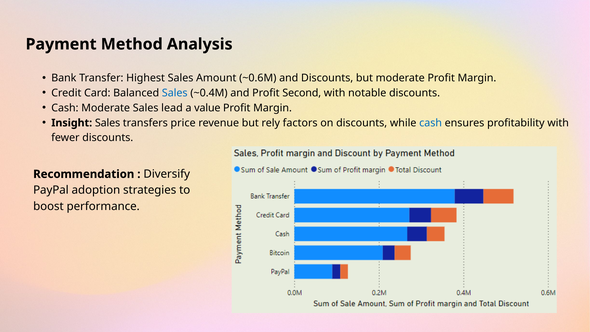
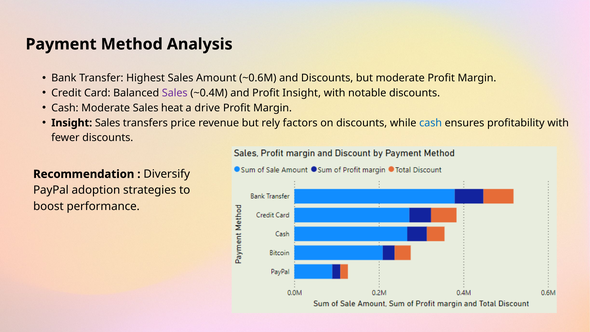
Sales colour: blue -> purple (175, 93)
Profit Second: Second -> Insight (302, 93)
lead: lead -> heat (172, 108)
value: value -> drive (207, 108)
